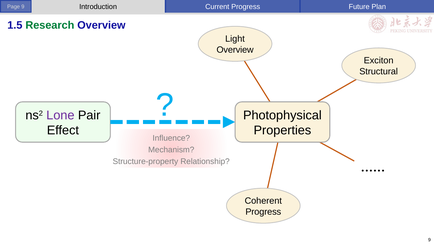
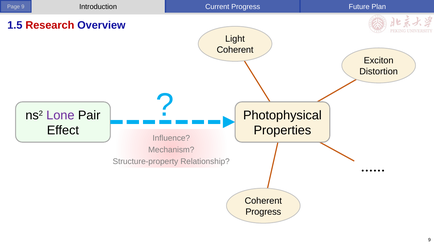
Research colour: green -> red (50, 25)
Overview: Overview -> Coherent (235, 50)
Structural: Structural -> Distortion (379, 72)
